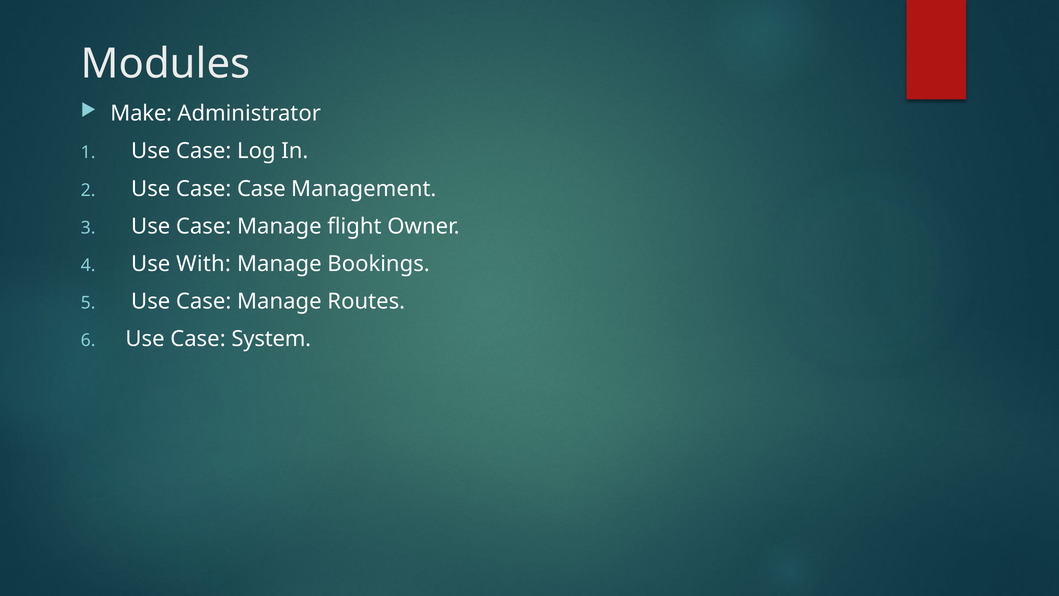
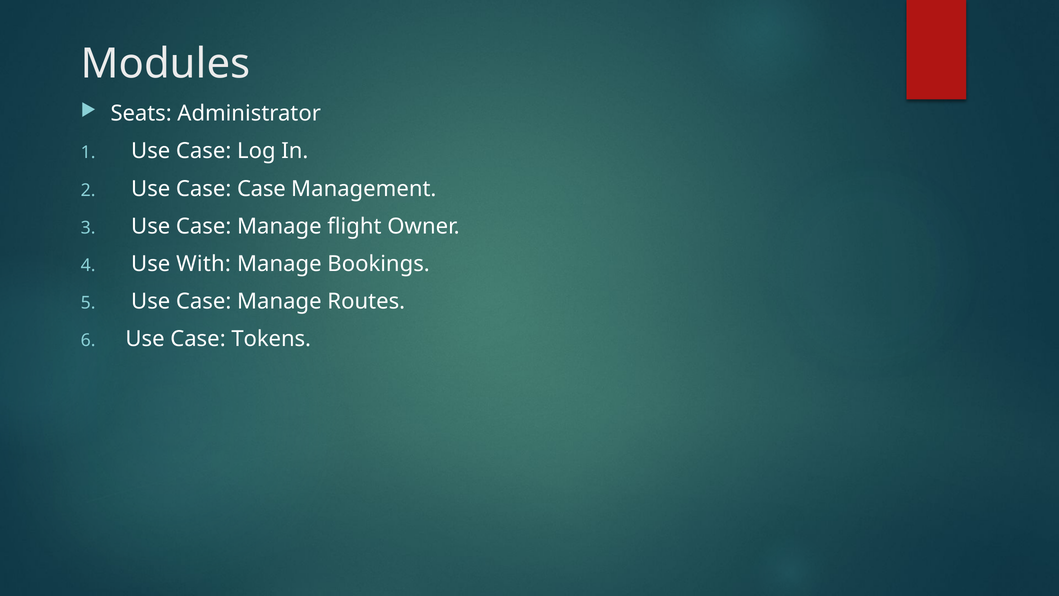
Make: Make -> Seats (141, 114)
System: System -> Tokens (271, 339)
